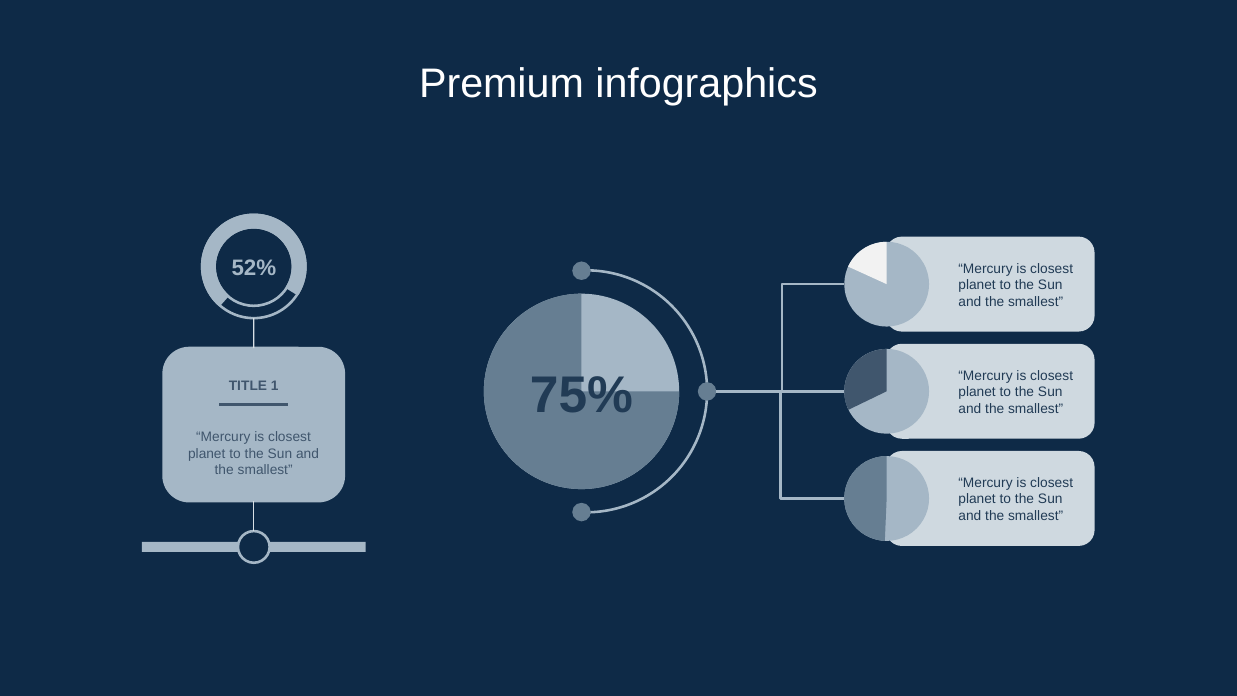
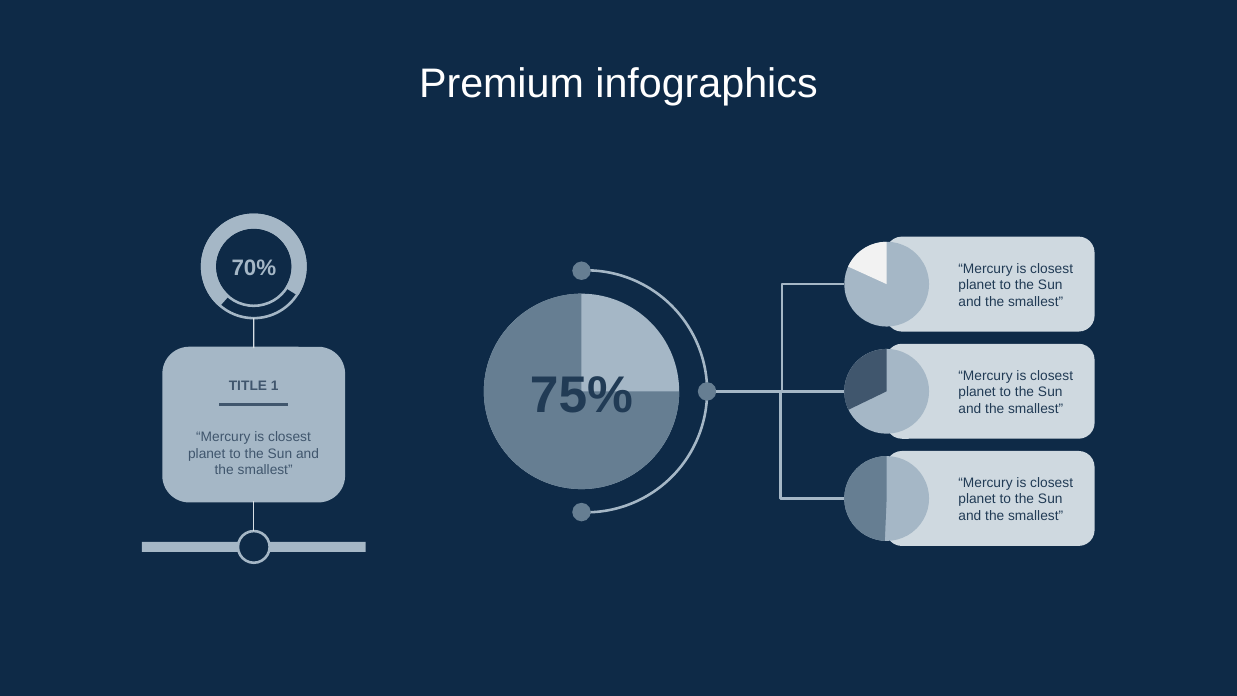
52%: 52% -> 70% (254, 268)
